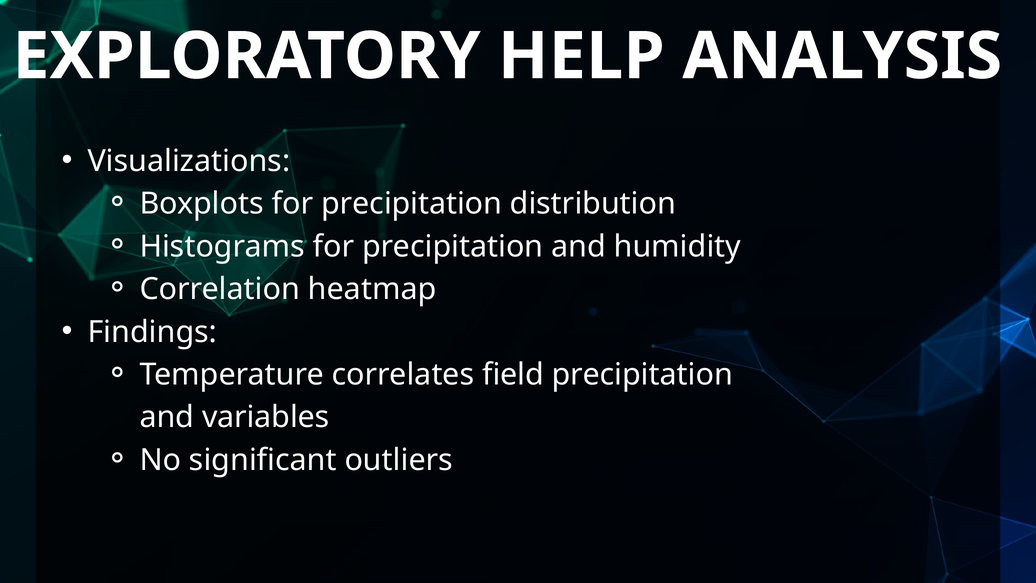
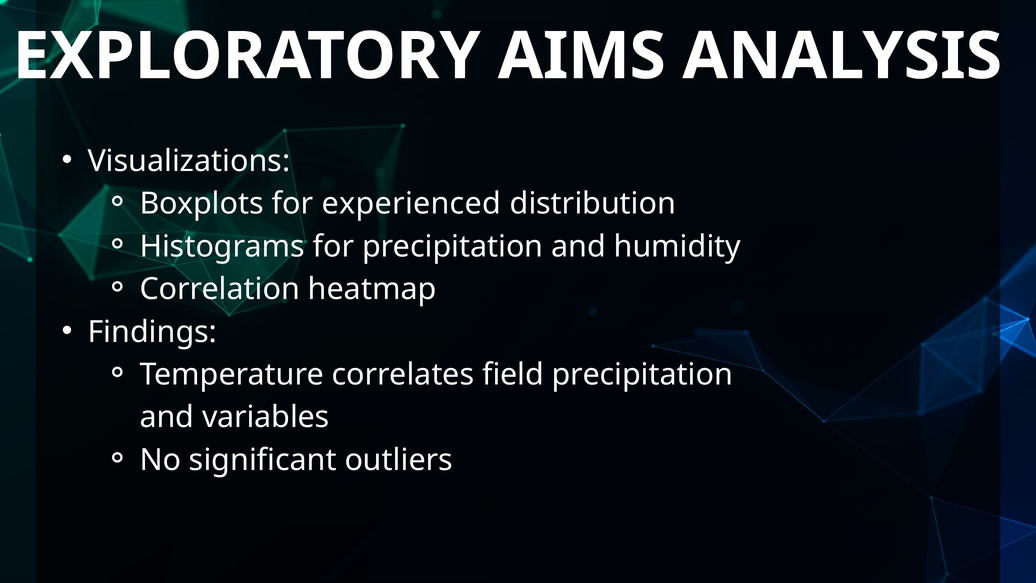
HELP: HELP -> AIMS (582, 56)
Boxplots for precipitation: precipitation -> experienced (411, 204)
